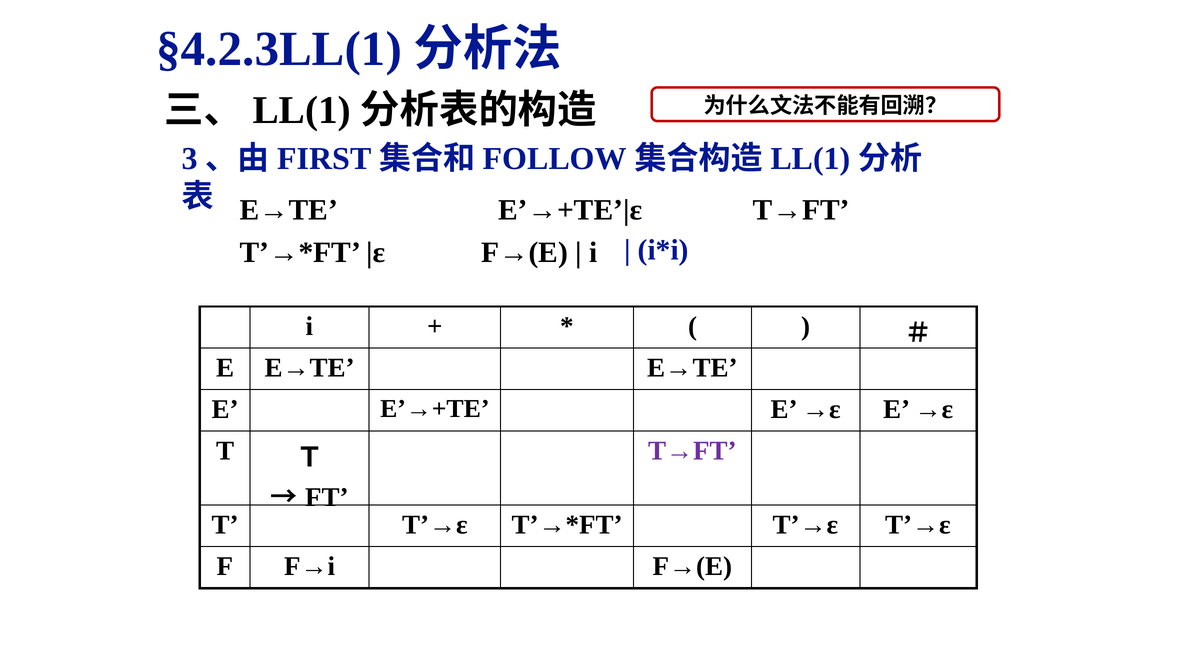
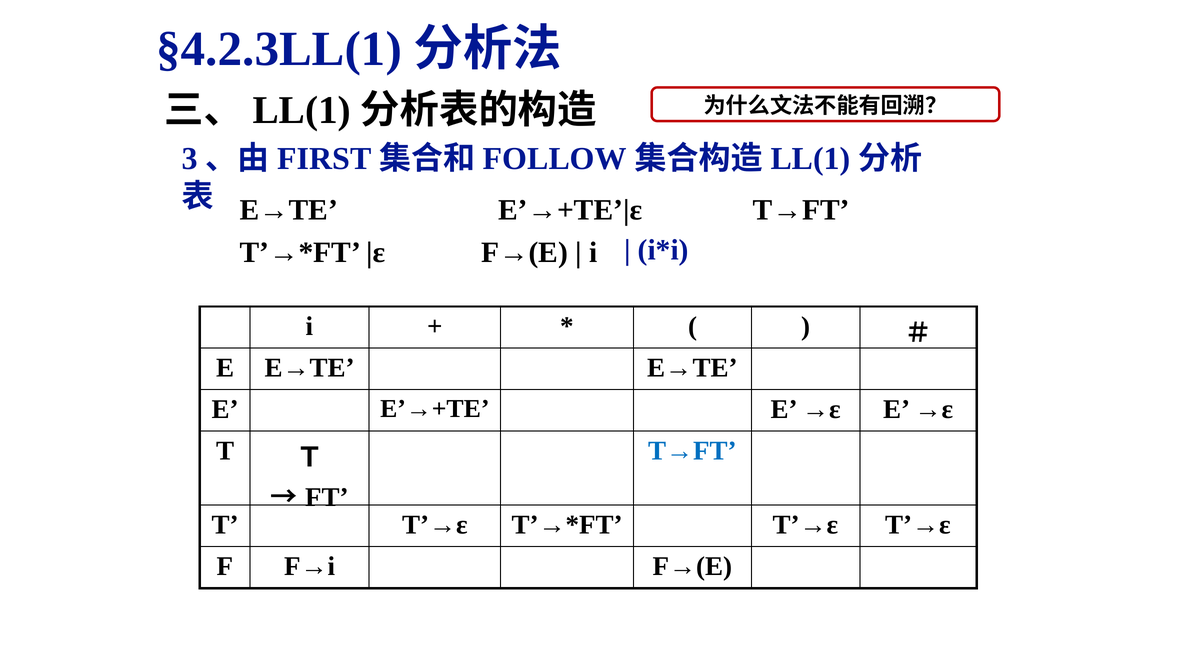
T→FT colour: purple -> blue (693, 451)
